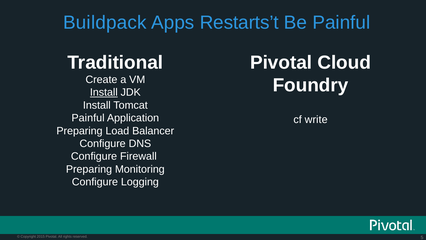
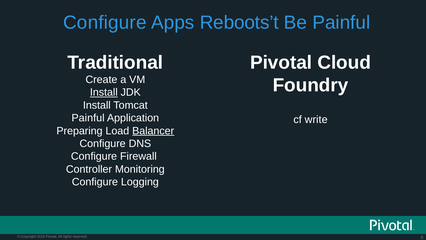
Buildpack: Buildpack -> Configure (105, 22)
Restarts’t: Restarts’t -> Reboots’t (239, 22)
Balancer underline: none -> present (153, 131)
Preparing: Preparing -> Controller (89, 169)
